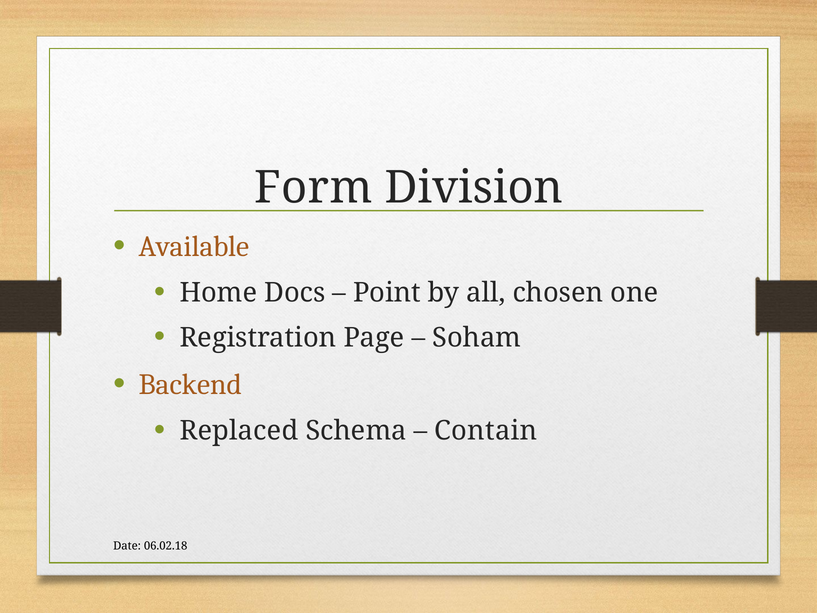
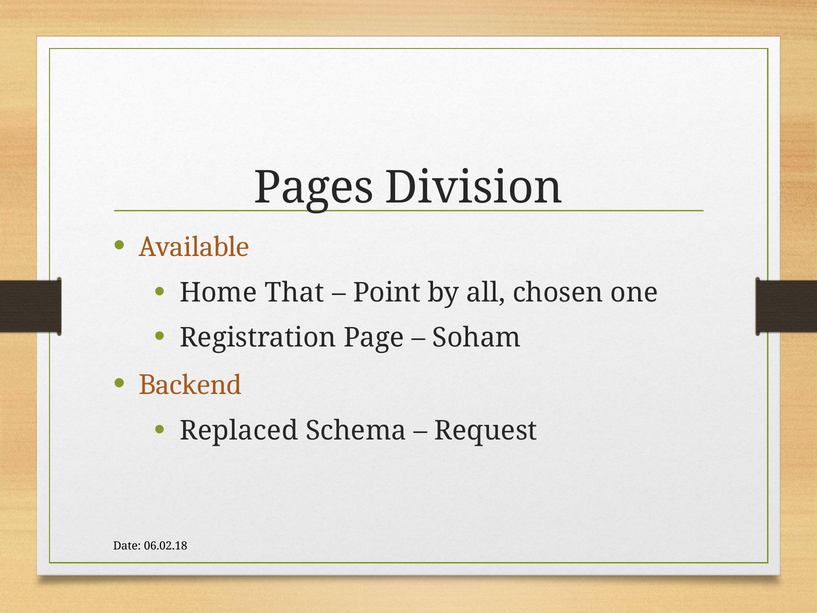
Form: Form -> Pages (314, 188)
Docs: Docs -> That (295, 292)
Contain: Contain -> Request (486, 431)
